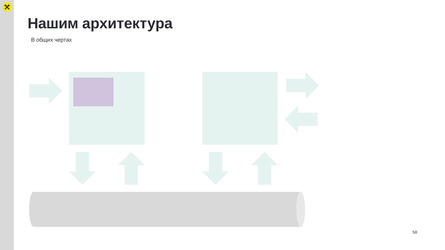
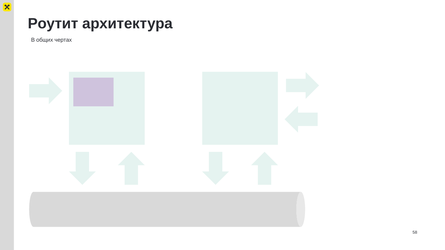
Нашим: Нашим -> Роутит (53, 23)
